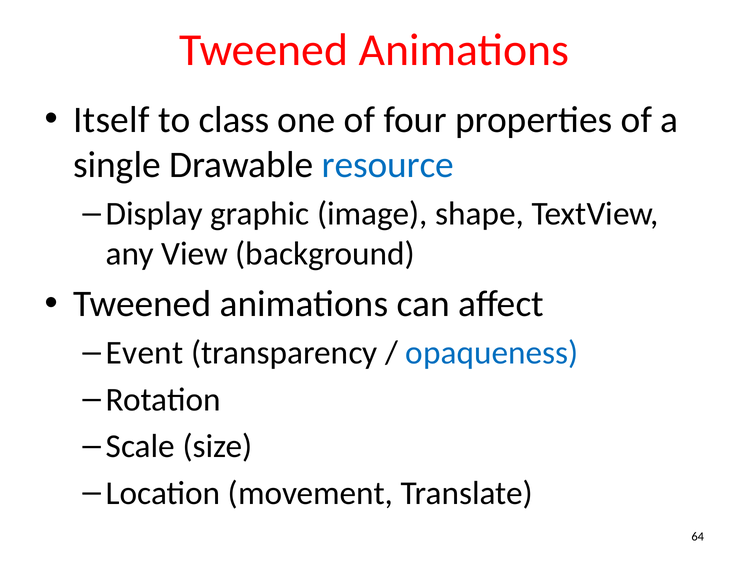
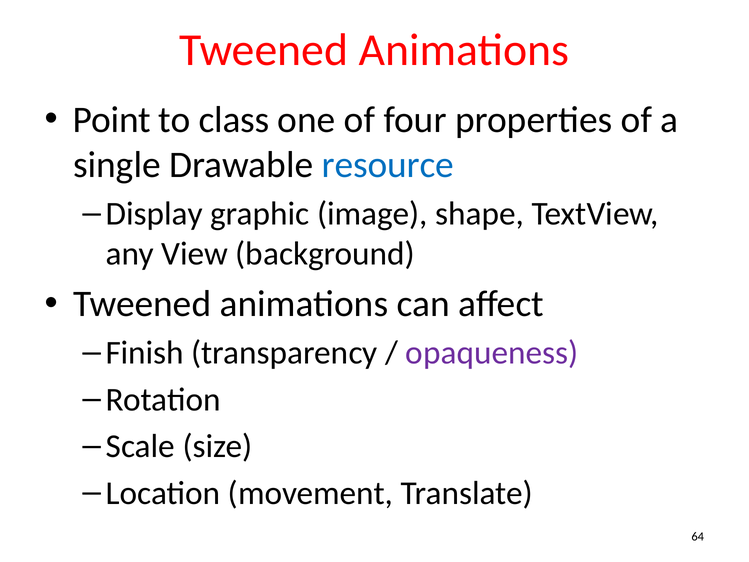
Itself: Itself -> Point (112, 120)
Event: Event -> Finish (145, 353)
opaqueness colour: blue -> purple (492, 353)
